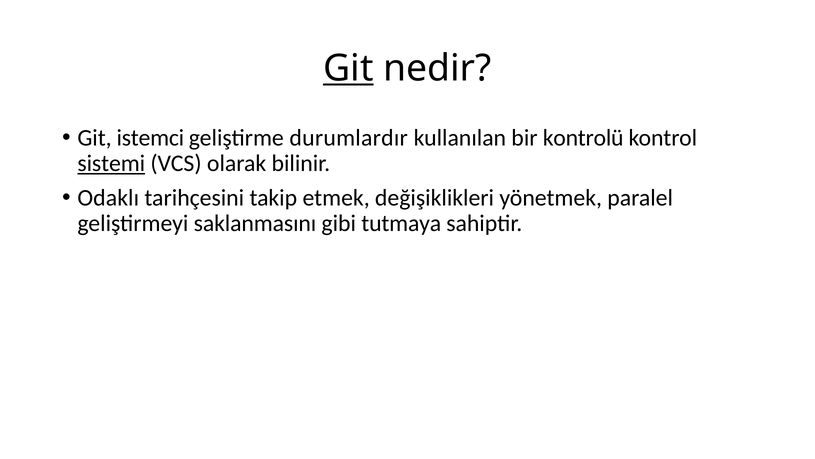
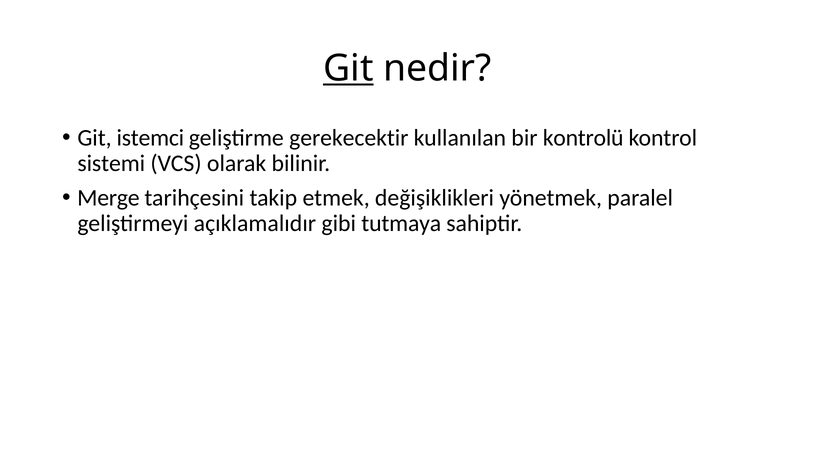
durumlardır: durumlardır -> gerekecektir (349, 138)
sistemi underline: present -> none (111, 163)
Odaklı: Odaklı -> Merge (108, 197)
saklanmasını: saklanmasını -> açıklamalıdır (255, 223)
